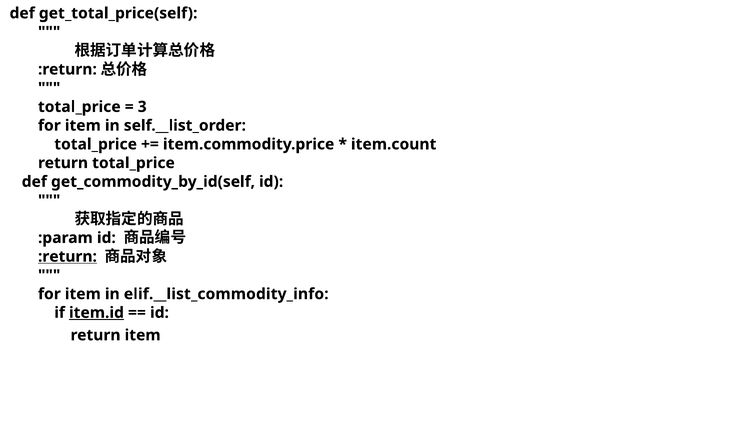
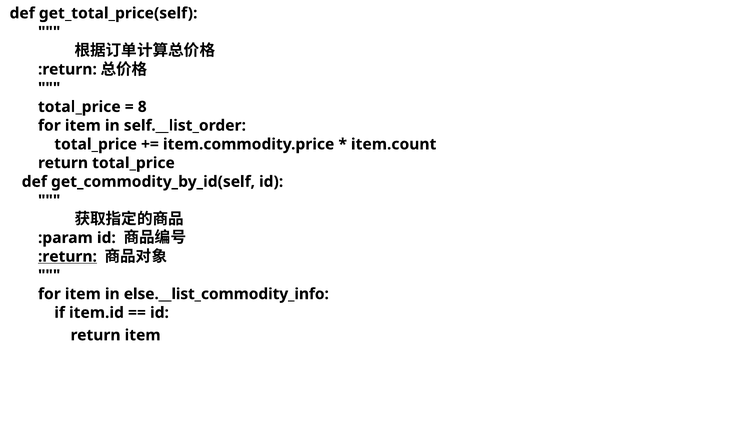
3: 3 -> 8 (142, 107)
elif.__list_commodity_info: elif.__list_commodity_info -> else.__list_commodity_info (226, 294)
item.id underline: present -> none (96, 313)
